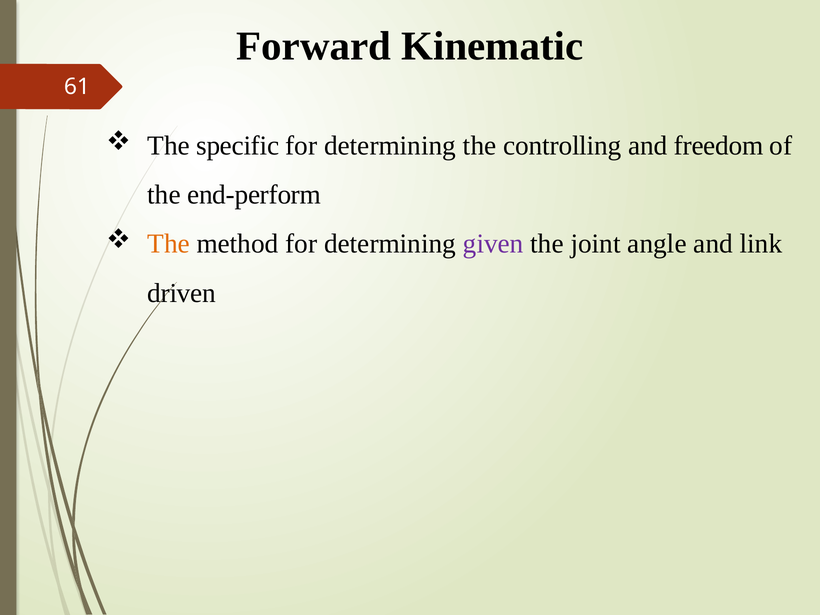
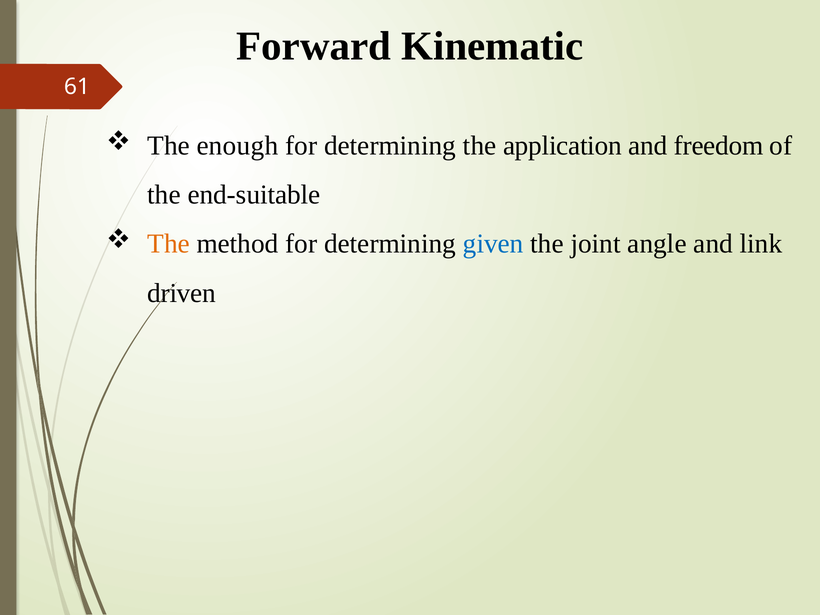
specific: specific -> enough (237, 145)
controlling: controlling -> application (562, 145)
end-perform: end-perform -> end-suitable (254, 195)
given colour: purple -> blue (493, 244)
